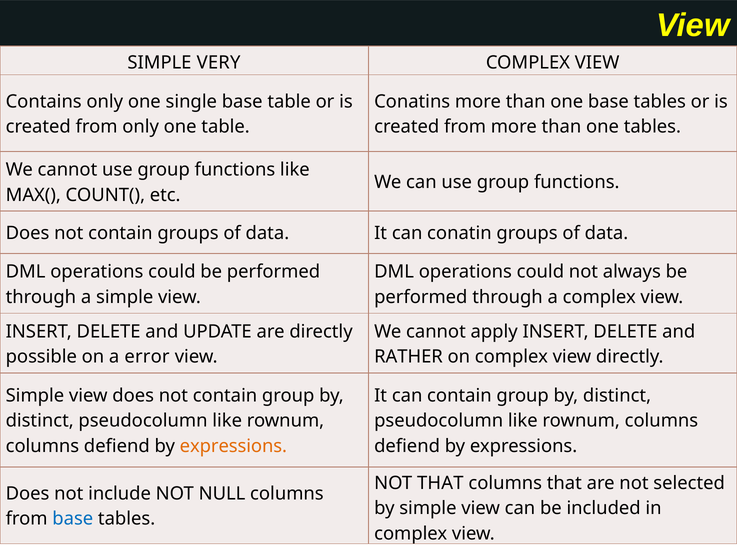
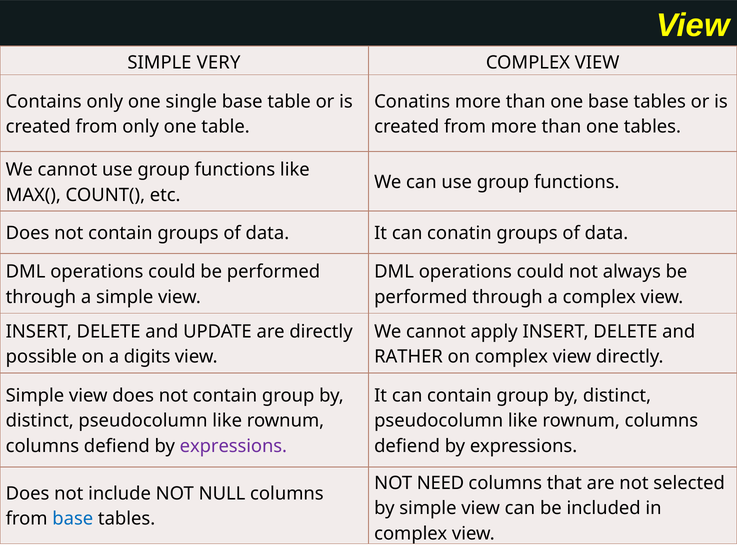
error: error -> digits (147, 356)
expressions colour: orange -> purple (233, 446)
NOT THAT: THAT -> NEED (440, 483)
